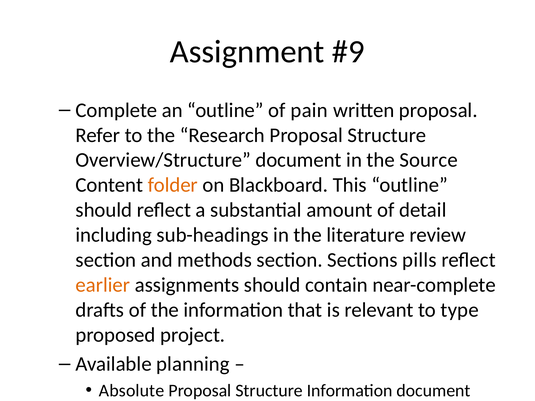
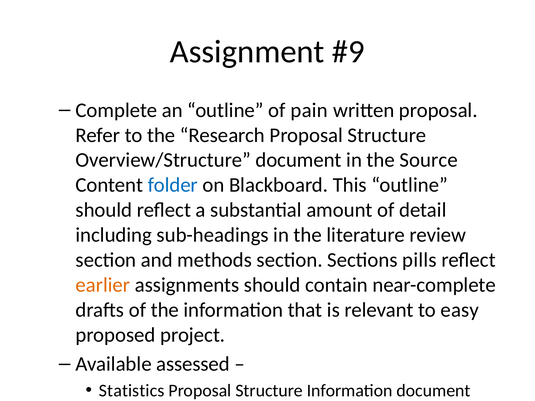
folder colour: orange -> blue (173, 185)
type: type -> easy (460, 310)
planning: planning -> assessed (193, 364)
Absolute: Absolute -> Statistics (132, 391)
